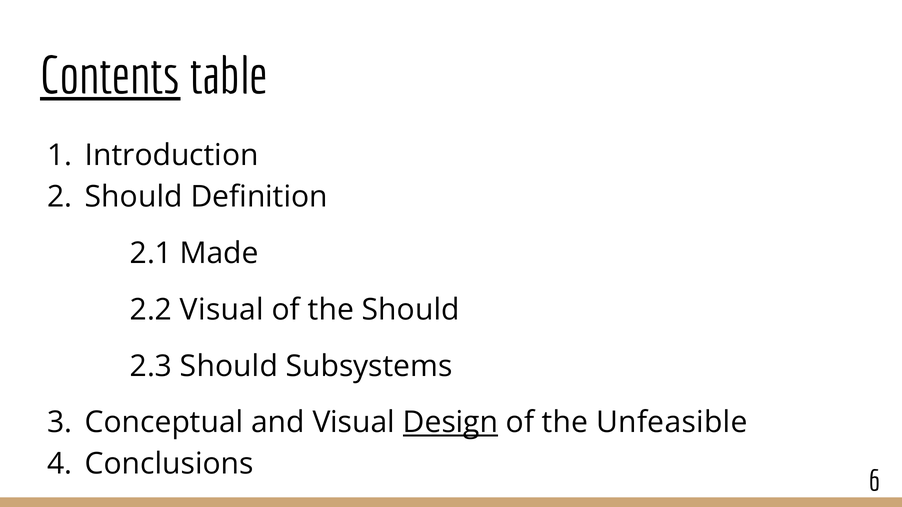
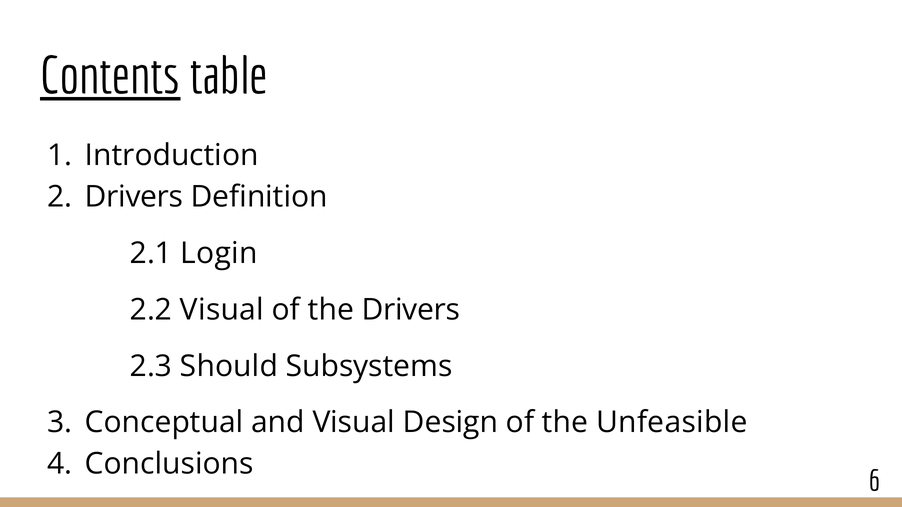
Should: Should -> Drivers (134, 197)
Made: Made -> Login (219, 253)
the Should: Should -> Drivers (411, 310)
Design underline: present -> none (450, 423)
